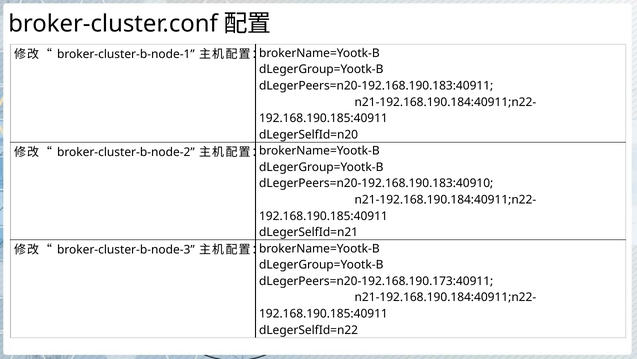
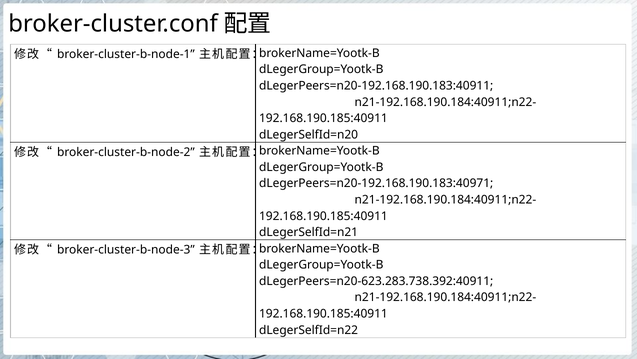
dLegerPeers=n20-192.168.190.183:40910: dLegerPeers=n20-192.168.190.183:40910 -> dLegerPeers=n20-192.168.190.183:40971 (376, 183)
dLegerPeers=n20-192.168.190.173:40911: dLegerPeers=n20-192.168.190.173:40911 -> dLegerPeers=n20-623.283.738.392:40911 (376, 281)
